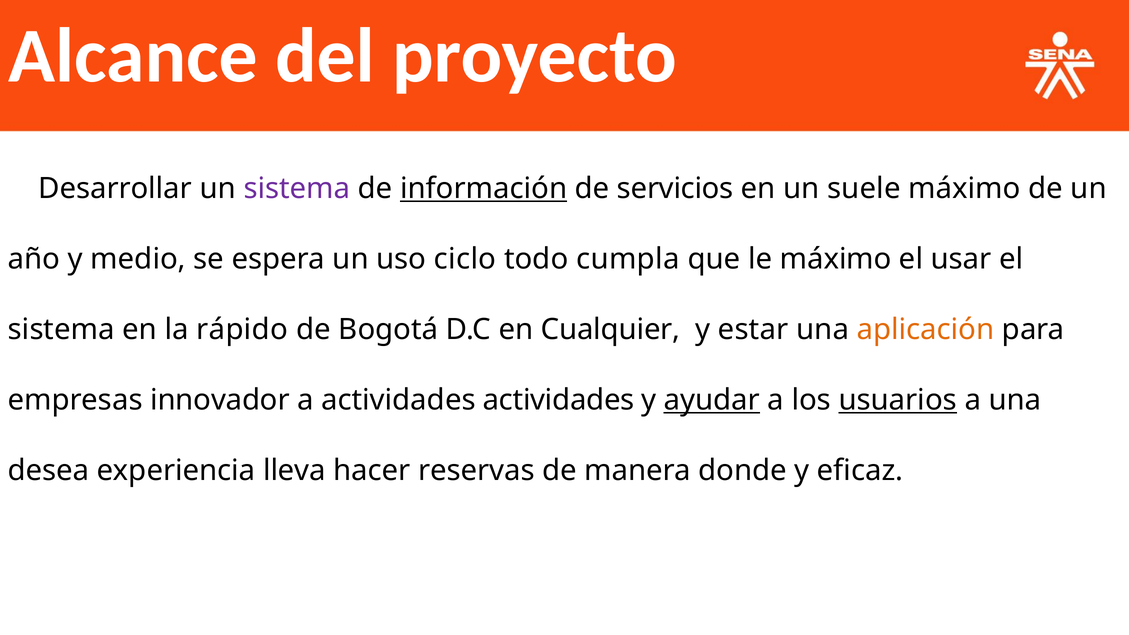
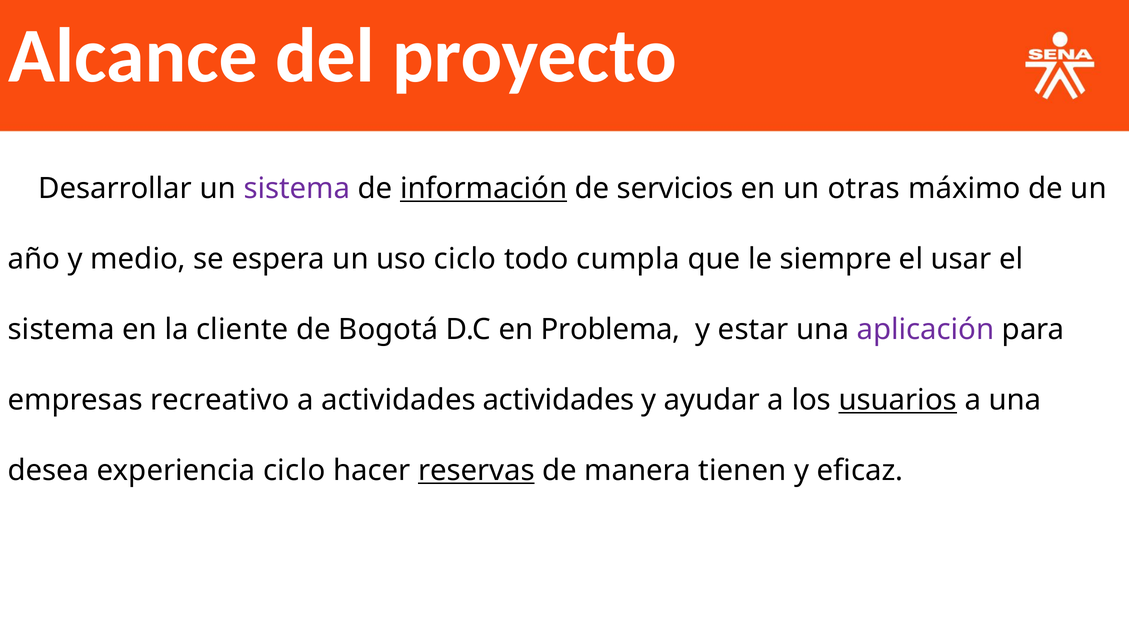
suele: suele -> otras (864, 189)
le máximo: máximo -> siempre (836, 259)
rápido: rápido -> cliente (242, 330)
Cualquier: Cualquier -> Problema (611, 330)
aplicación colour: orange -> purple (925, 330)
innovador: innovador -> recreativo (220, 400)
ayudar underline: present -> none (712, 400)
experiencia lleva: lleva -> ciclo (294, 471)
reservas underline: none -> present (476, 471)
donde: donde -> tienen (743, 471)
